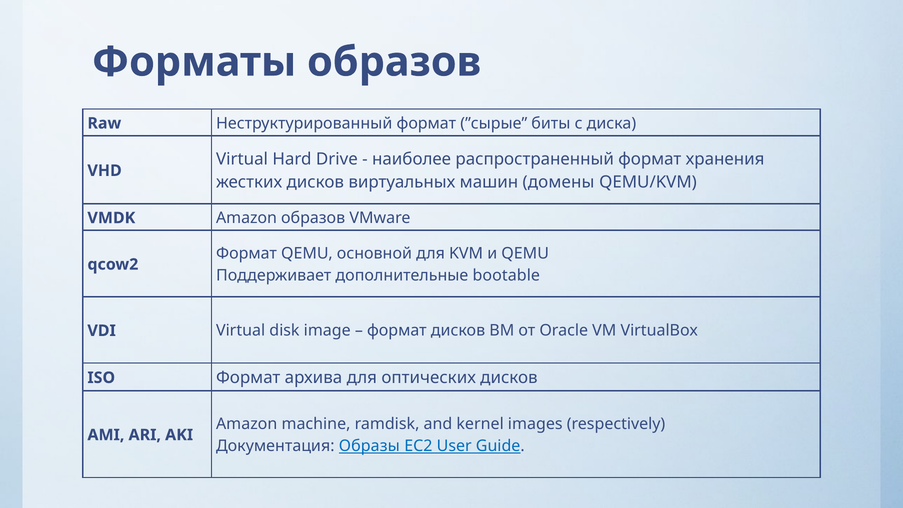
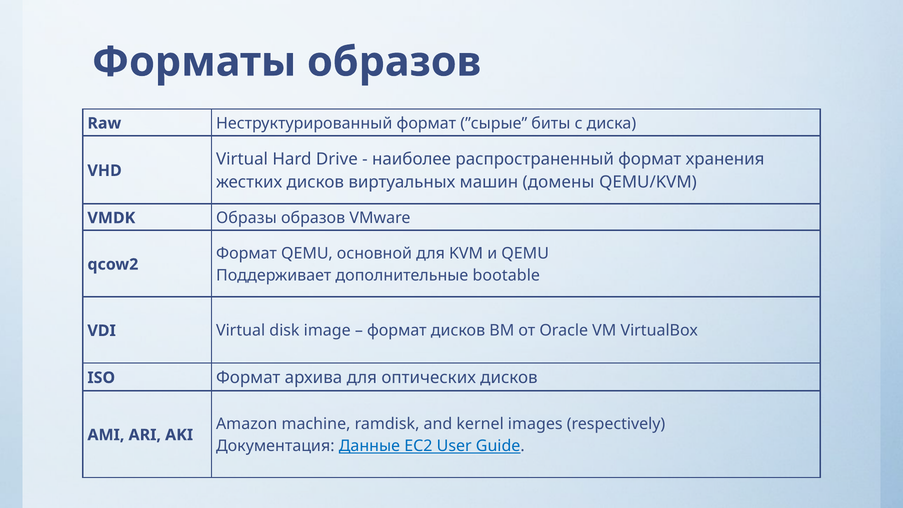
VMDK Amazon: Amazon -> Образы (246, 218)
Образы: Образы -> Данные (369, 446)
